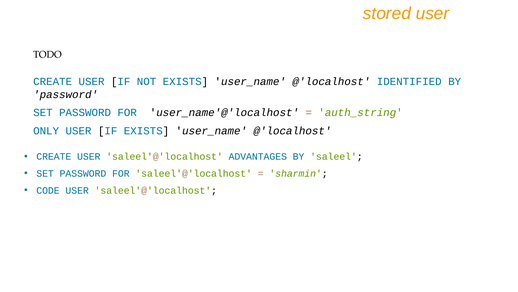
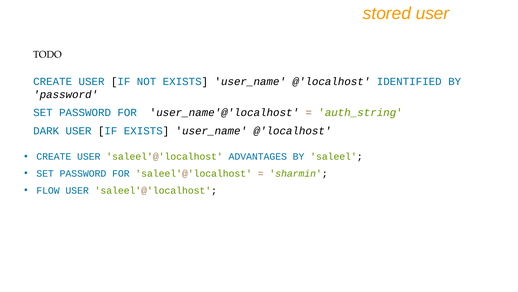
ONLY: ONLY -> DARK (46, 131)
CODE: CODE -> FLOW (48, 190)
